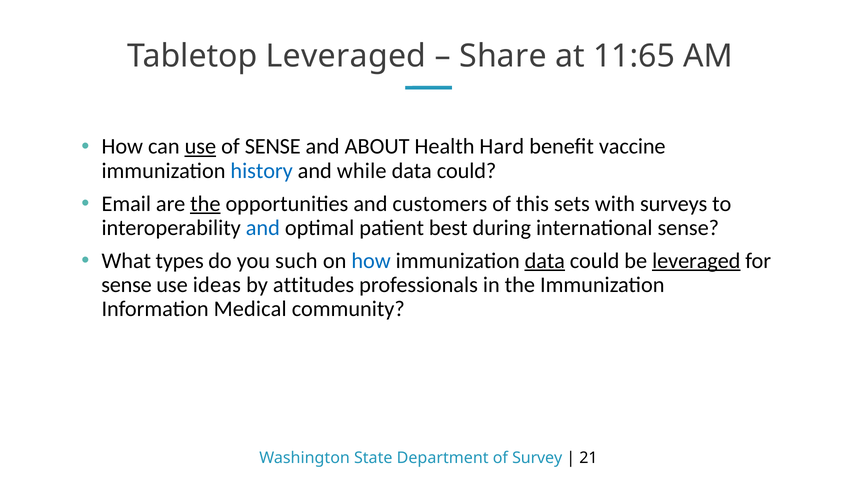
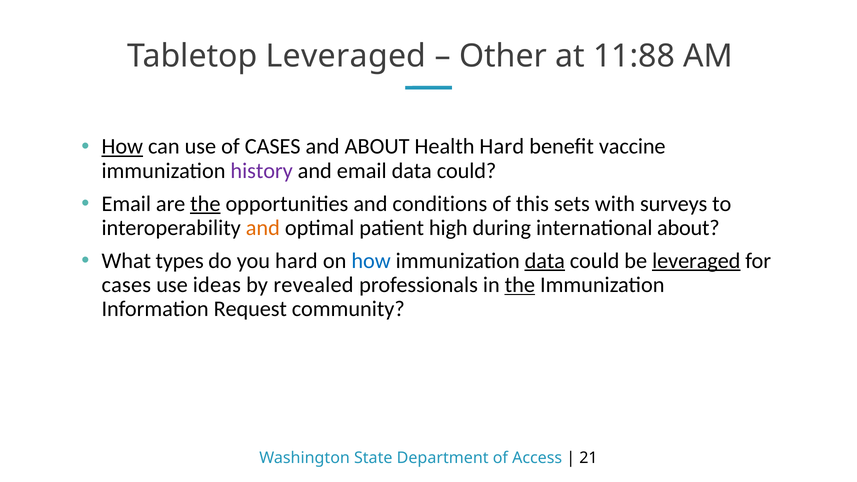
Share: Share -> Other (503, 56)
11:65: 11:65 -> 11:88 (634, 56)
How underline: none -> present (122, 147)
use underline: present -> none (200, 147)
of SENSE: SENSE -> CASES (273, 147)
history colour: blue -> purple (262, 171)
and while: while -> email (362, 171)
customers: customers -> conditions (440, 204)
and colour: blue -> orange (263, 228)
best: best -> high (448, 228)
international sense: sense -> about (688, 228)
you such: such -> hard (296, 261)
sense: sense -> cases (126, 285)
attitudes: attitudes -> revealed (313, 285)
the underline: none -> present (520, 285)
Medical: Medical -> Request (250, 309)
Survey: Survey -> Access (537, 458)
